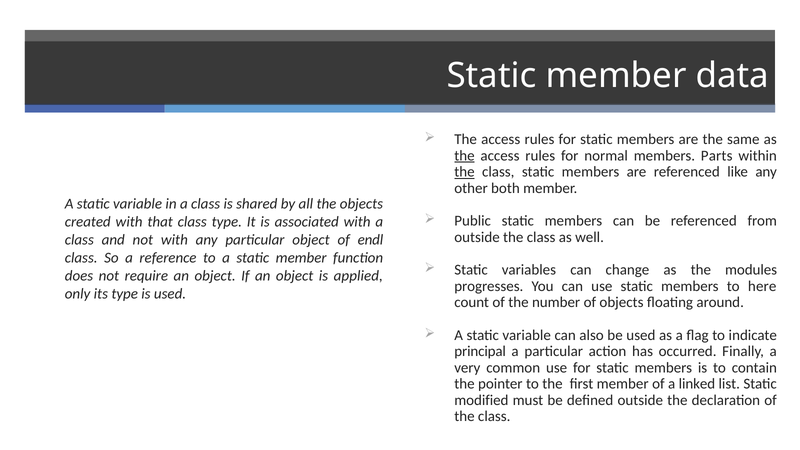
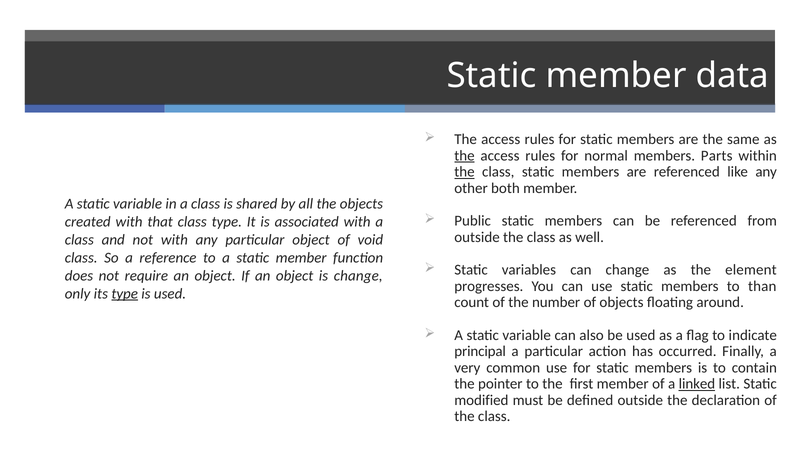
endl: endl -> void (370, 240)
modules: modules -> element (751, 270)
is applied: applied -> change (358, 276)
here: here -> than (762, 286)
type underline: none -> present (125, 294)
linked underline: none -> present (697, 384)
